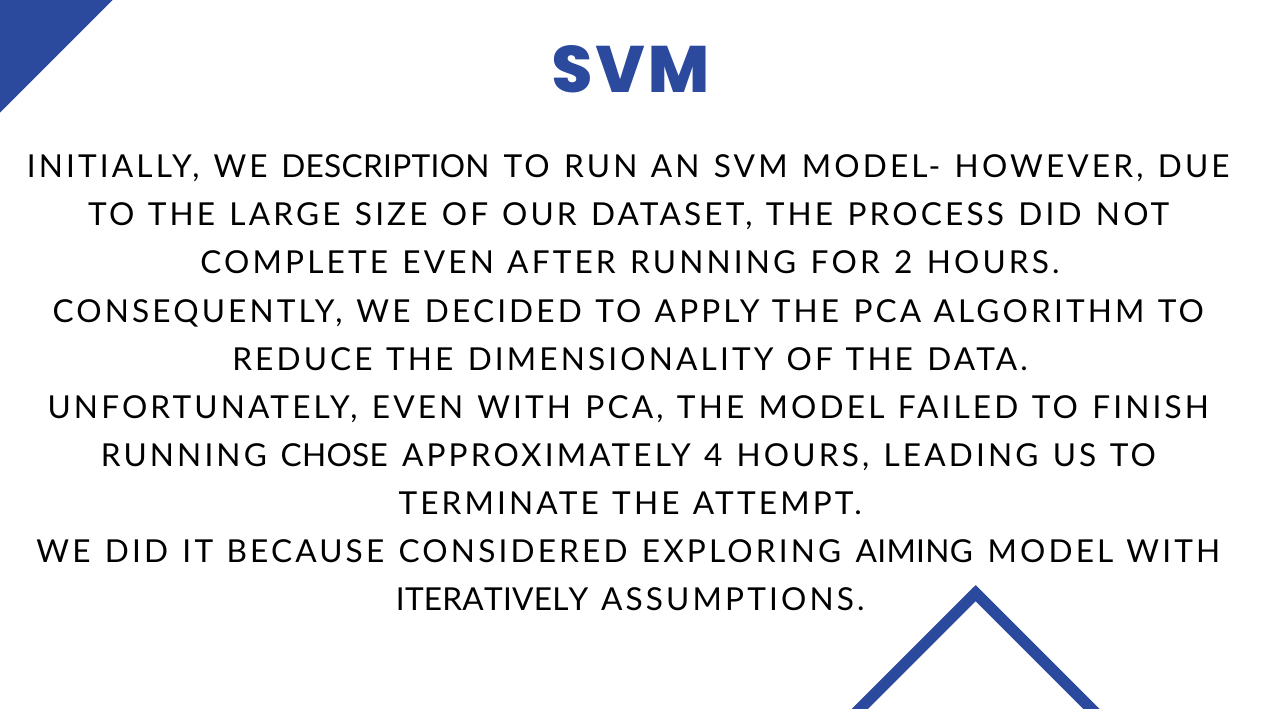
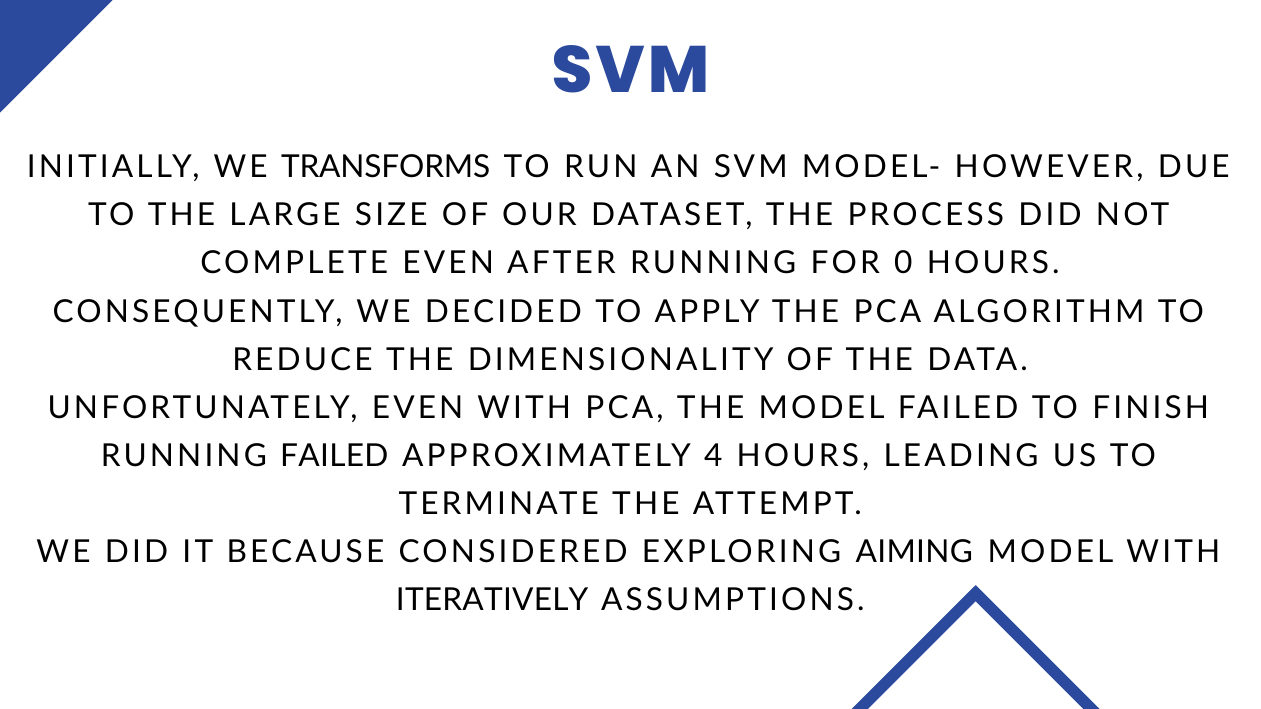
DESCRIPTION: DESCRIPTION -> TRANSFORMS (386, 168)
2: 2 -> 0 (903, 264)
RUNNING CHOSE: CHOSE -> FAILED (334, 456)
